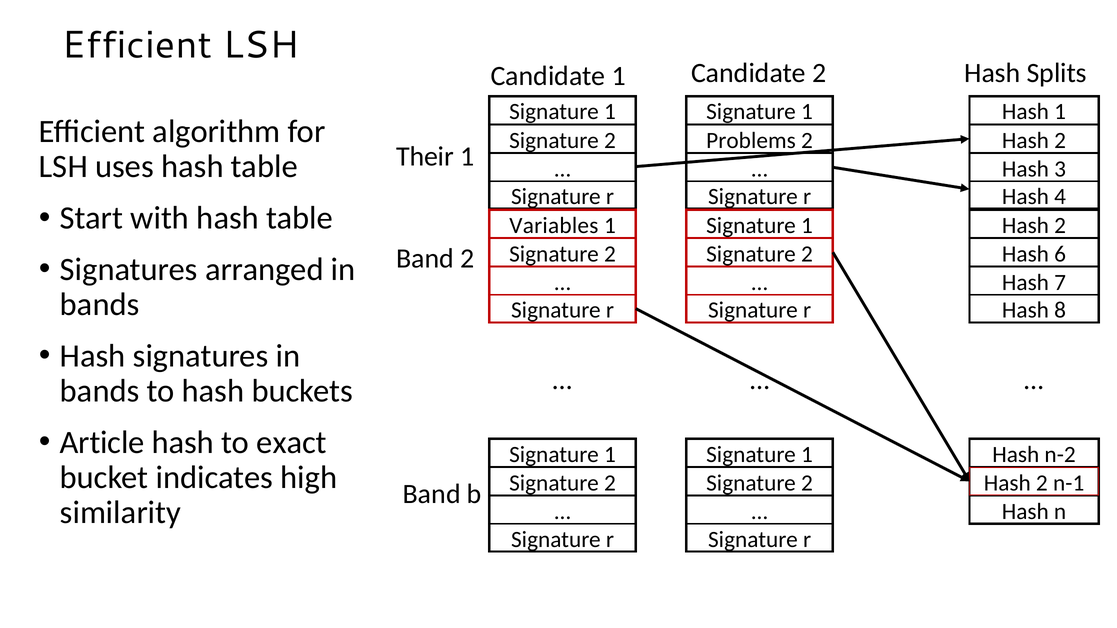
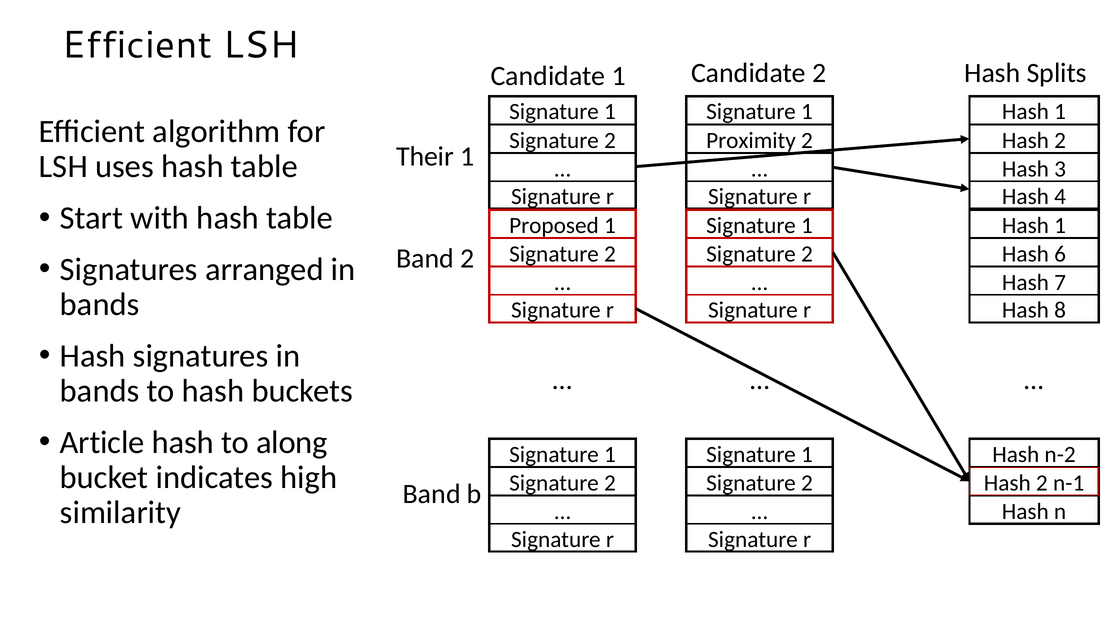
Problems: Problems -> Proximity (751, 140)
Variables: Variables -> Proposed (554, 225)
2: 2 -> 1 (1060, 225)
exact: exact -> along (292, 443)
